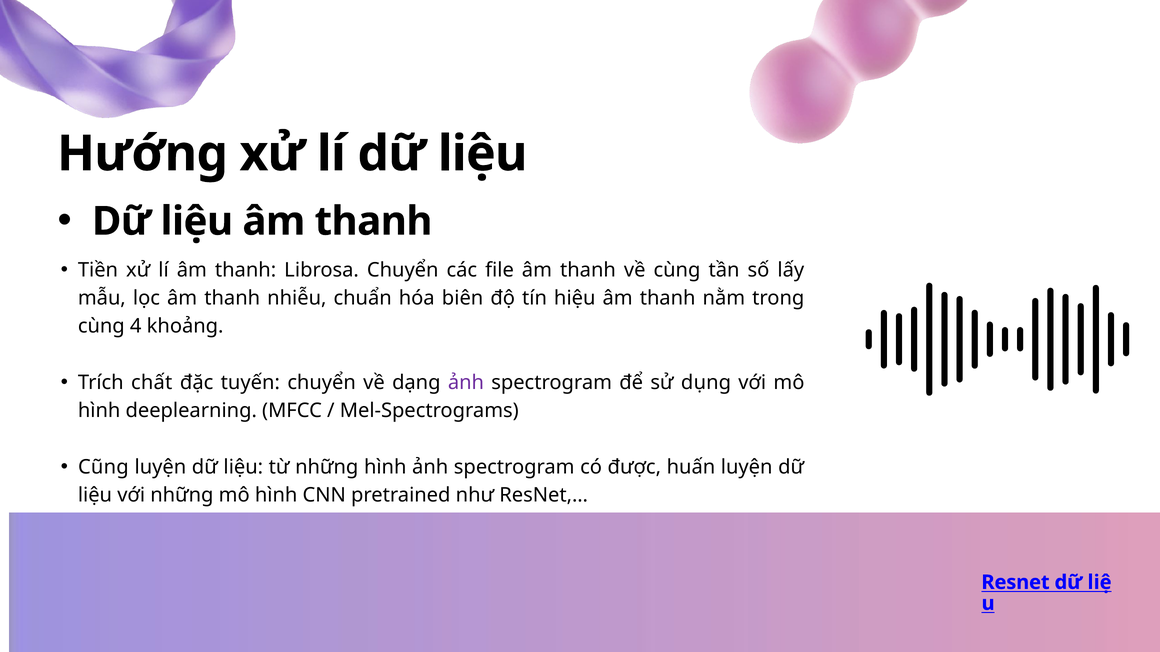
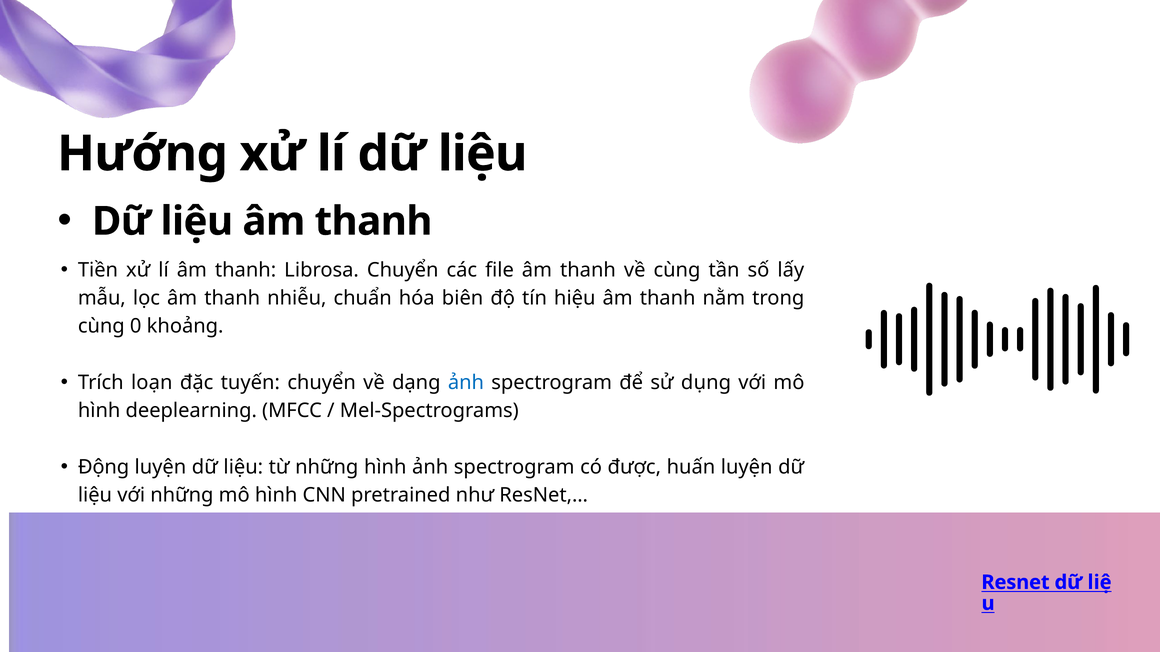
4: 4 -> 0 (136, 327)
chất: chất -> loạn (152, 383)
ảnh colour: purple -> blue (466, 383)
Cũng: Cũng -> Động (104, 467)
